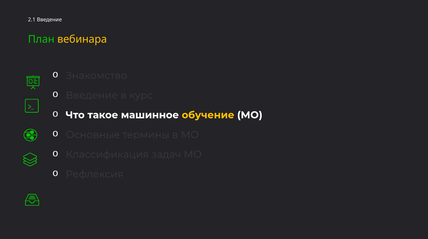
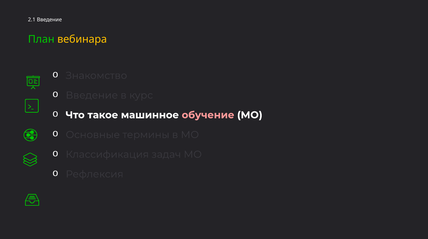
обучение colour: yellow -> pink (208, 115)
